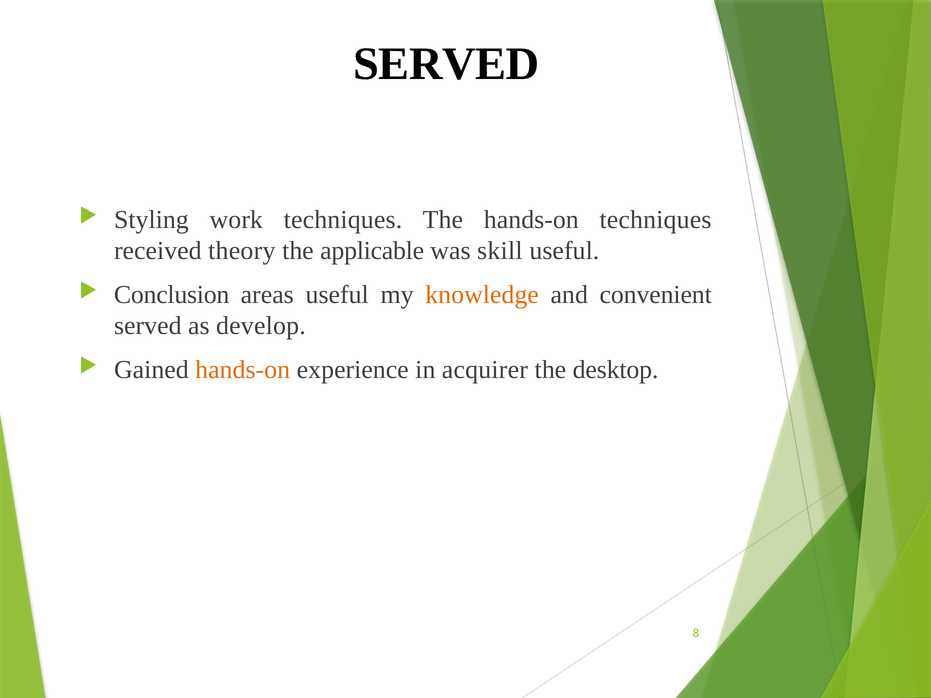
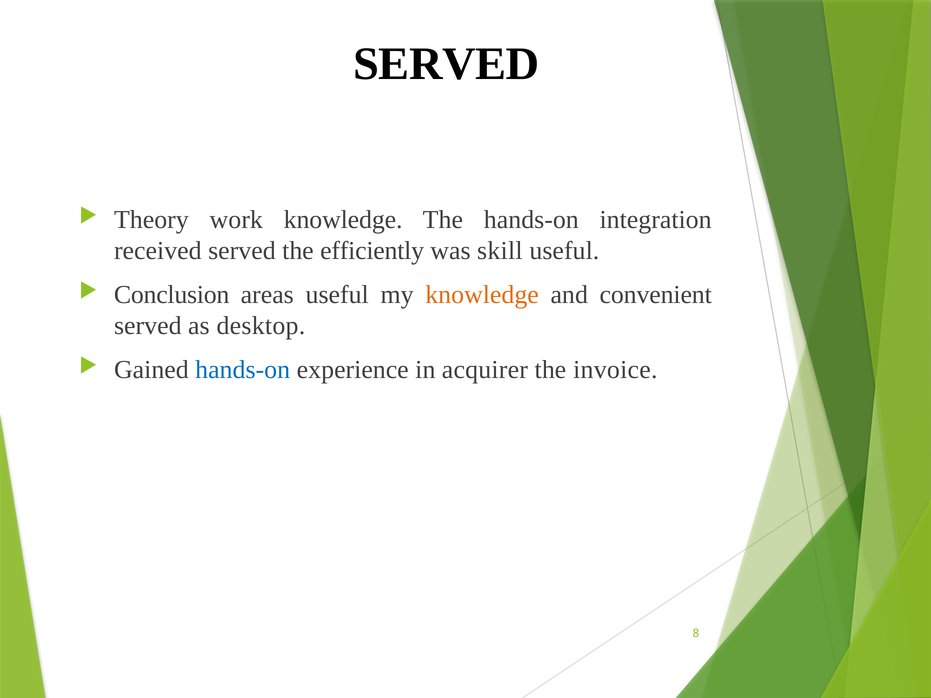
Styling: Styling -> Theory (151, 220)
work techniques: techniques -> knowledge (343, 220)
hands-on techniques: techniques -> integration (656, 220)
received theory: theory -> served (242, 251)
applicable: applicable -> efficiently (372, 251)
develop: develop -> desktop (261, 326)
hands-on colour: orange -> blue (243, 370)
desktop: desktop -> invoice (615, 370)
